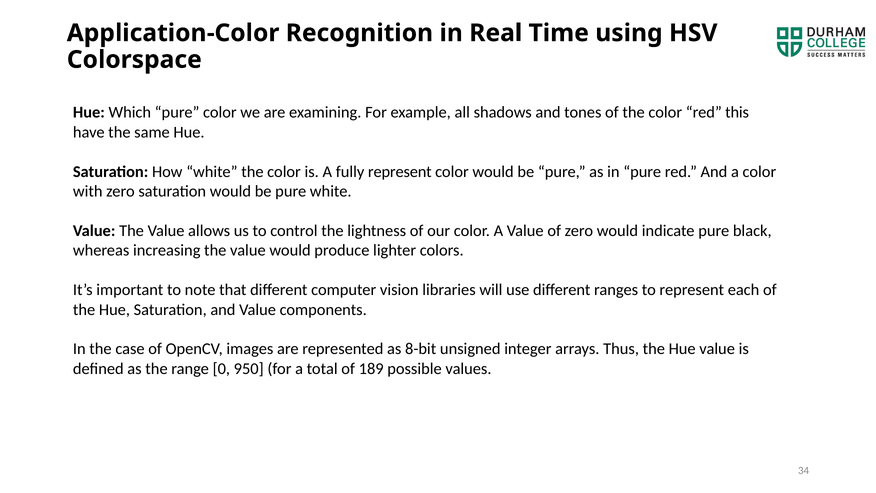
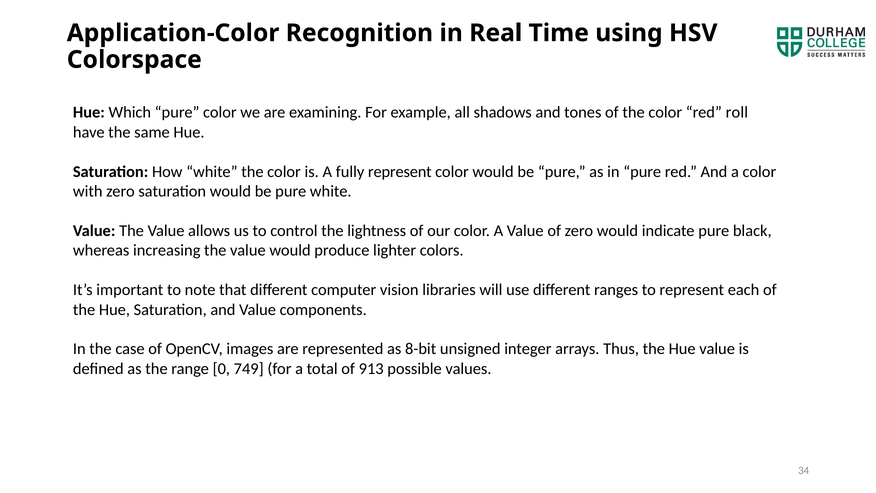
this: this -> roll (737, 112)
950: 950 -> 749 (249, 369)
189: 189 -> 913 (371, 369)
